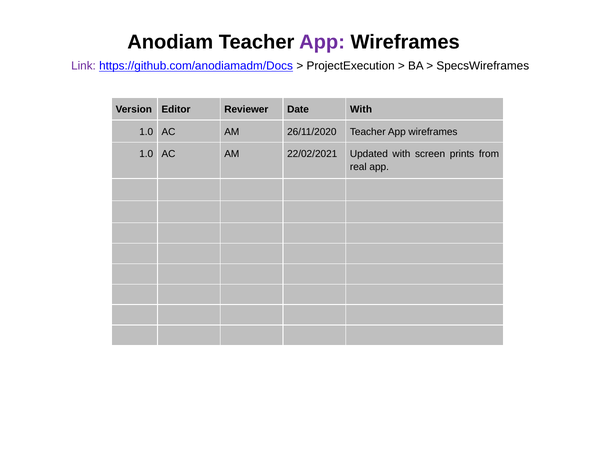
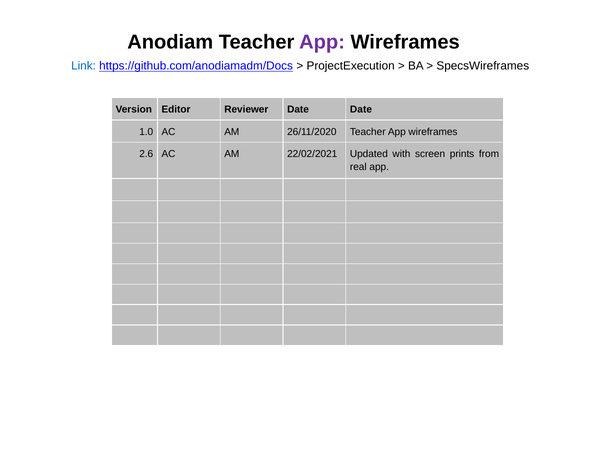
Link colour: purple -> blue (83, 66)
Date With: With -> Date (361, 110)
1.0: 1.0 -> 2.6 (146, 154)
